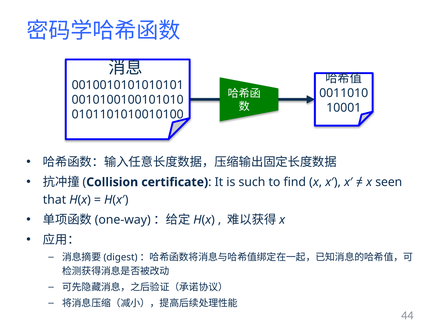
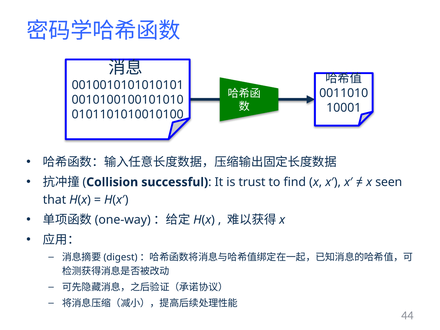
certificate: certificate -> successful (175, 182)
such: such -> trust (252, 182)
